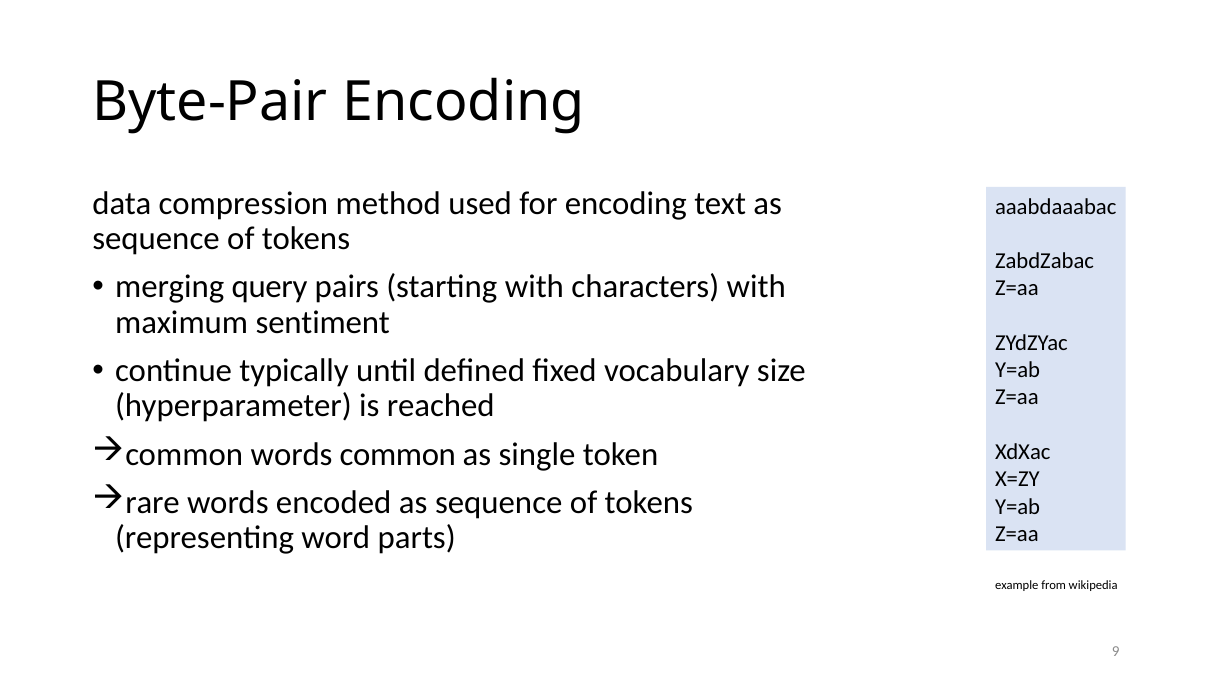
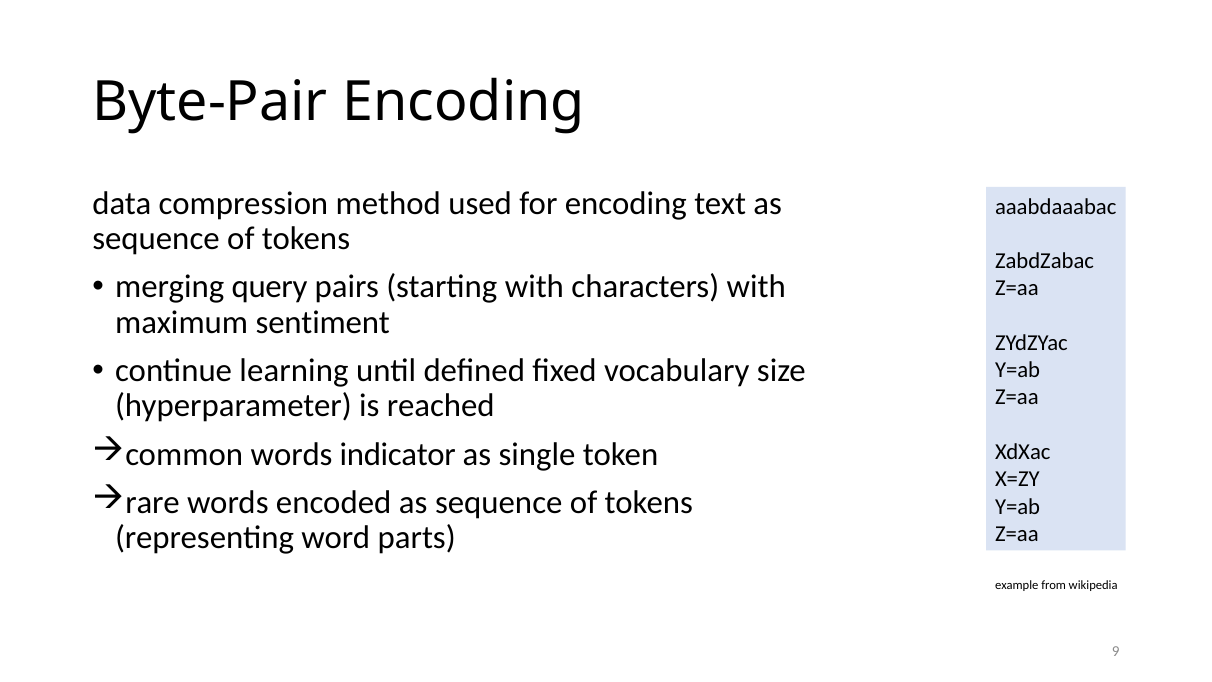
typically: typically -> learning (294, 371)
words common: common -> indicator (398, 454)
